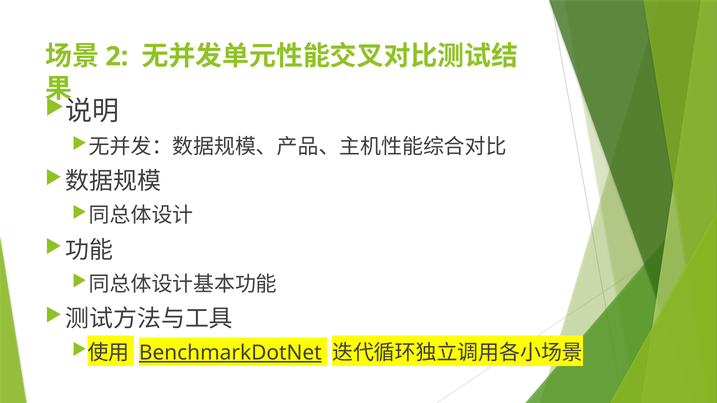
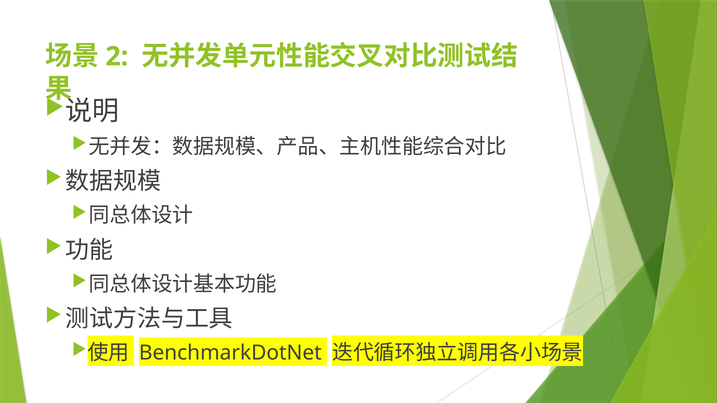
BenchmarkDotNet underline: present -> none (230, 353)
